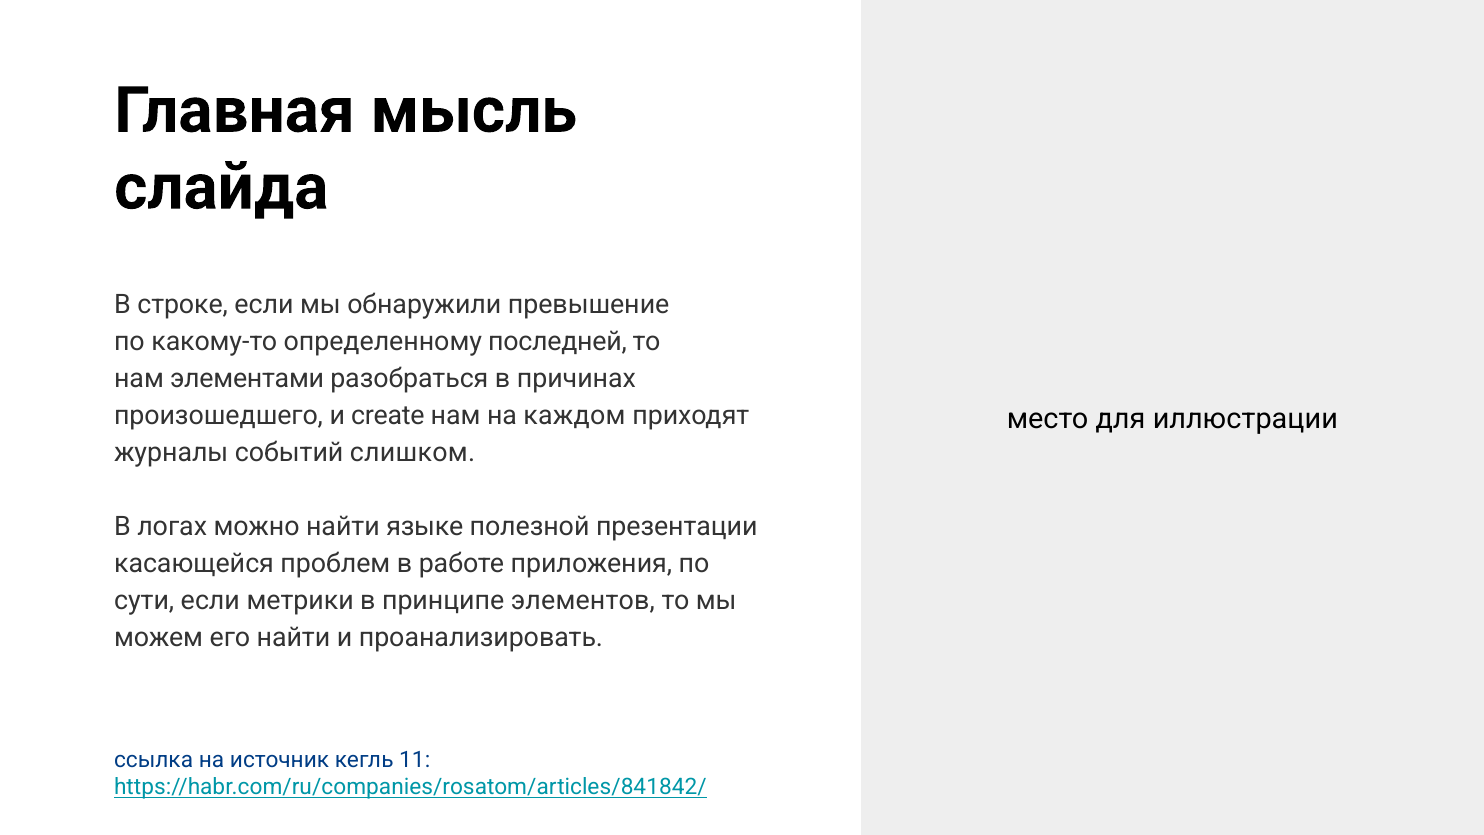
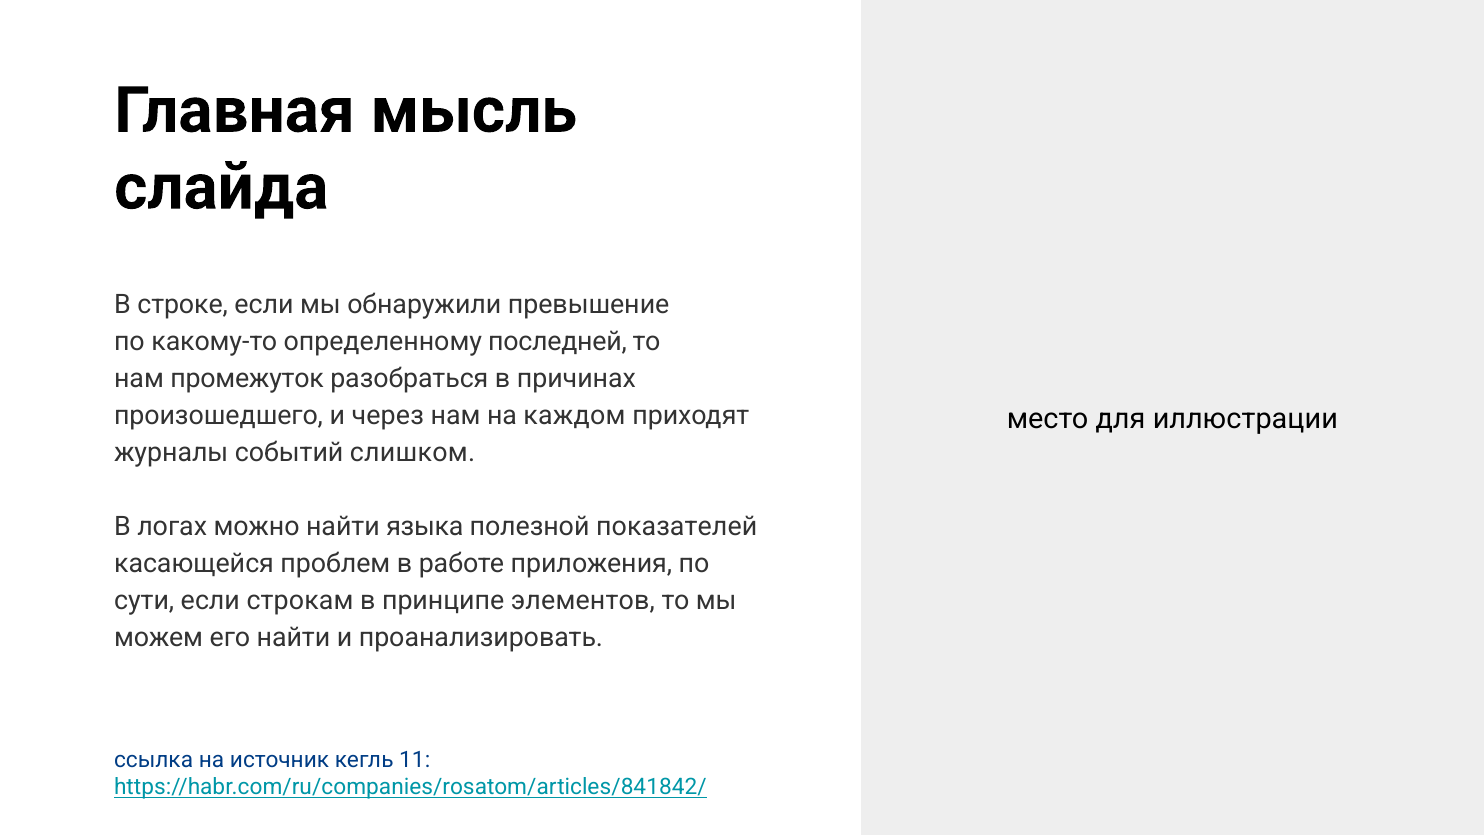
элементами: элементами -> промежуток (247, 379)
create: create -> через (388, 416)
языке: языке -> языка (425, 527)
презентации: презентации -> показателей (677, 527)
метрики: метрики -> строкам (300, 601)
